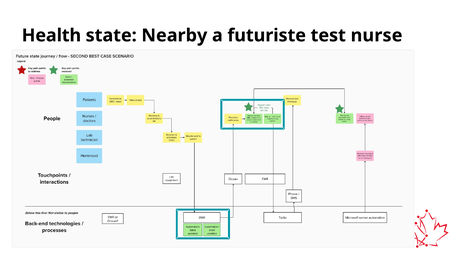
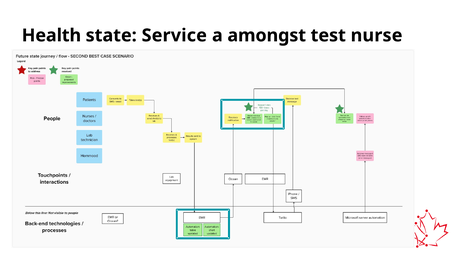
Nearby: Nearby -> Service (174, 35)
futuriste: futuriste -> amongst (267, 35)
